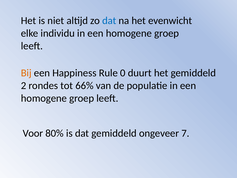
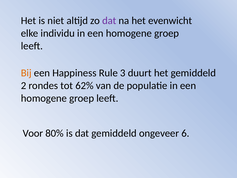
dat colour: blue -> purple (109, 21)
0: 0 -> 3 (123, 73)
66%: 66% -> 62% (84, 85)
7: 7 -> 6 (185, 133)
